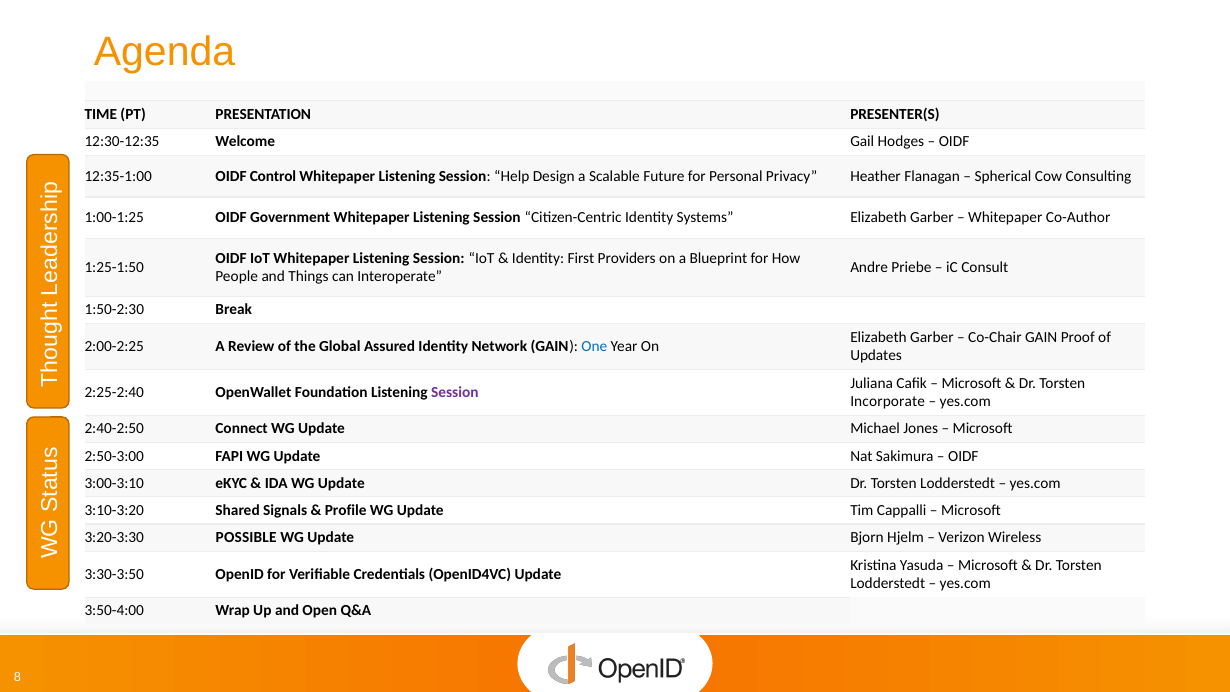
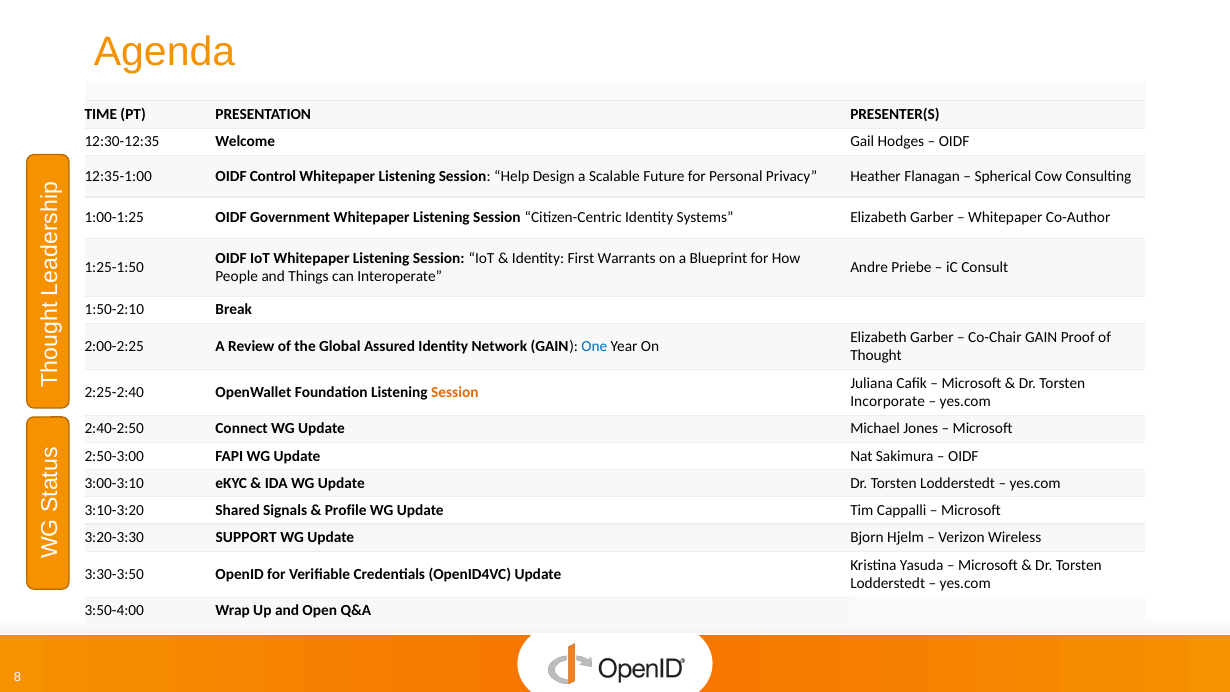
Providers: Providers -> Warrants (627, 258)
1:50-2:30: 1:50-2:30 -> 1:50-2:10 (114, 310)
Updates: Updates -> Thought (876, 356)
Session colour: purple -> orange (455, 392)
POSSIBLE: POSSIBLE -> SUPPORT (246, 538)
